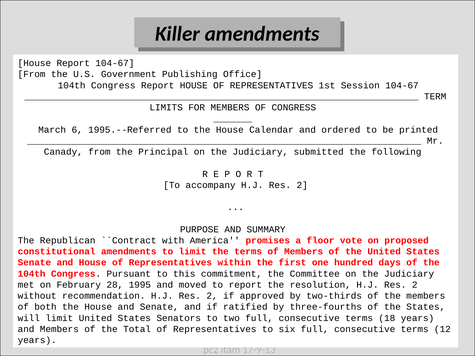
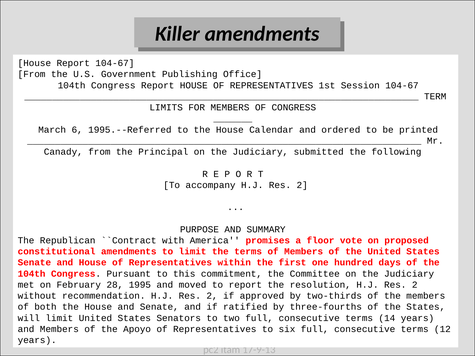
18: 18 -> 14 (387, 318)
Total: Total -> Apoyo (137, 329)
